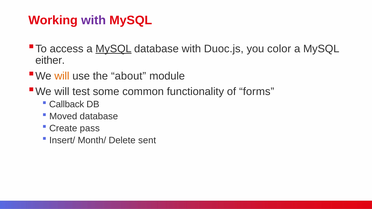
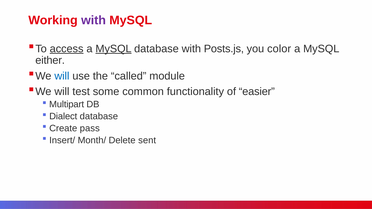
access underline: none -> present (67, 49)
Duoc.js: Duoc.js -> Posts.js (224, 49)
will colour: orange -> blue (62, 76)
about: about -> called (129, 76)
forms: forms -> easier (257, 92)
Callback: Callback -> Multipart (67, 104)
Moved: Moved -> Dialect (63, 116)
